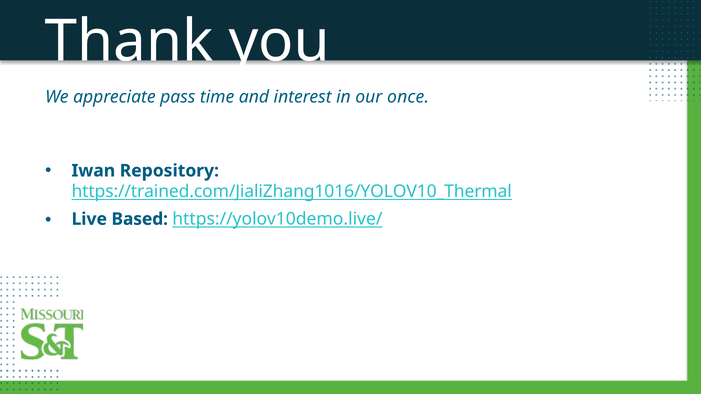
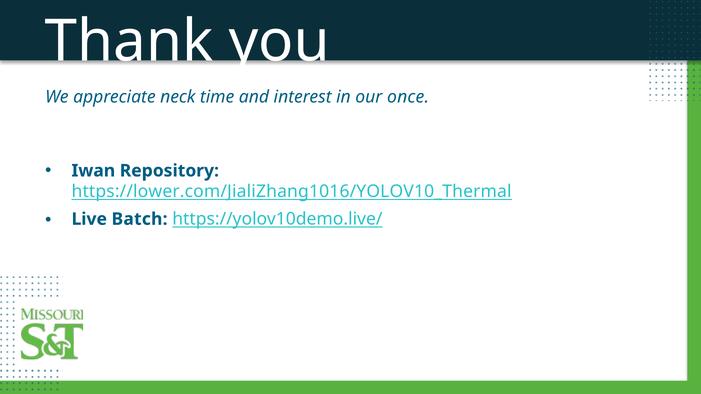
pass: pass -> neck (178, 97)
https://trained.com/JialiZhang1016/YOLOV10_Thermal: https://trained.com/JialiZhang1016/YOLOV10_Thermal -> https://lower.com/JialiZhang1016/YOLOV10_Thermal (292, 192)
Based: Based -> Batch (140, 219)
